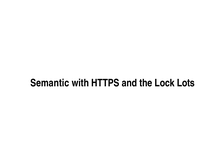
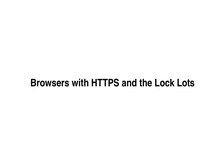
Semantic: Semantic -> Browsers (50, 83)
